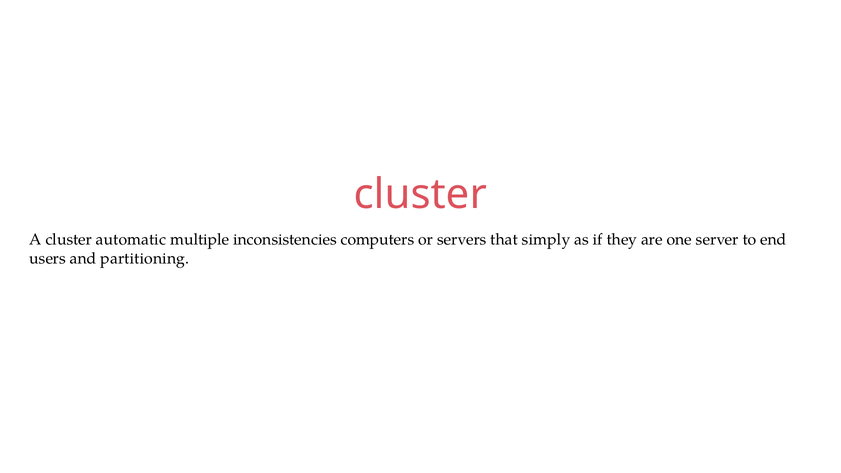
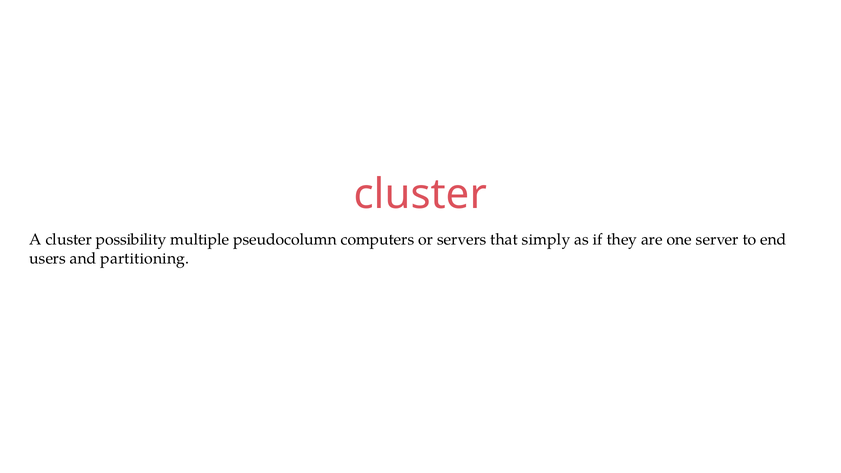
automatic: automatic -> possibility (131, 240)
inconsistencies: inconsistencies -> pseudocolumn (285, 240)
